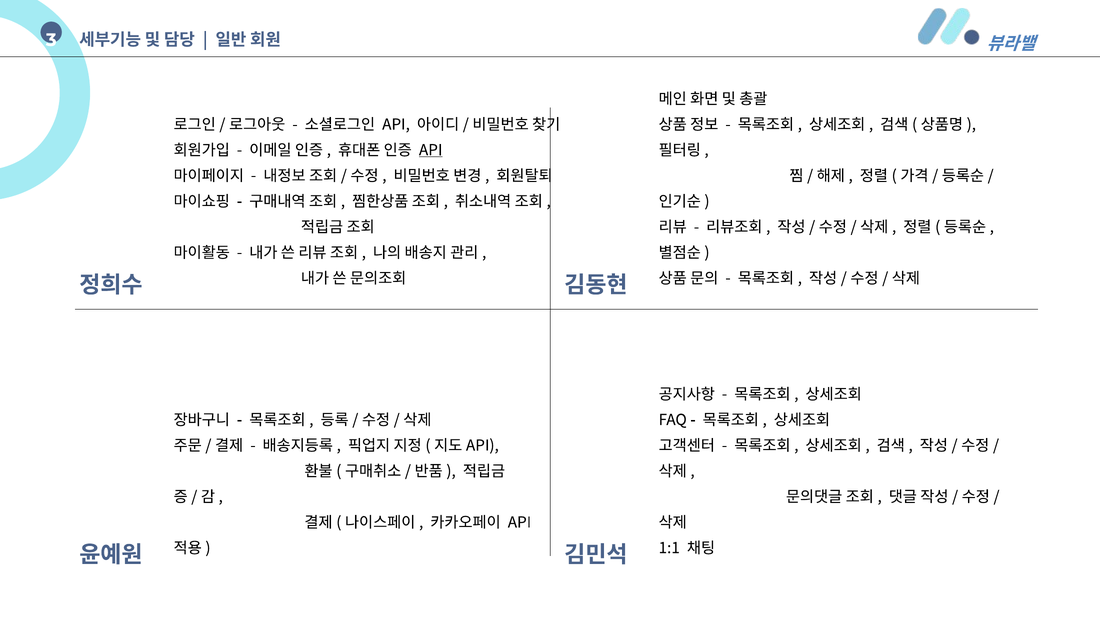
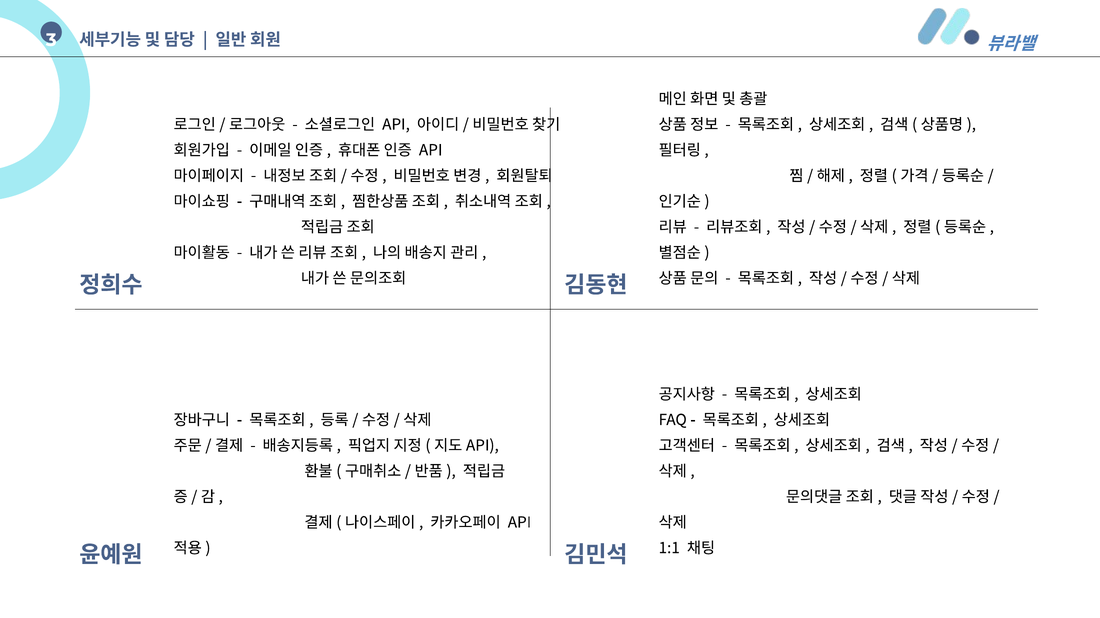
API underline: present -> none (431, 150)
